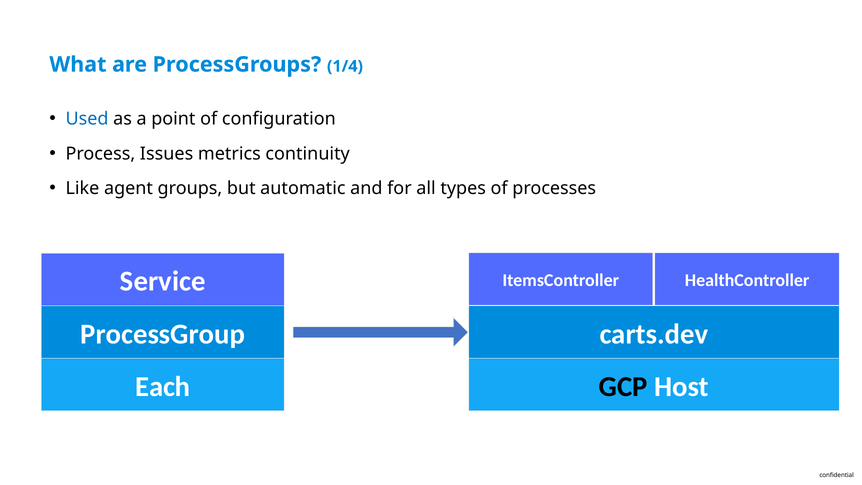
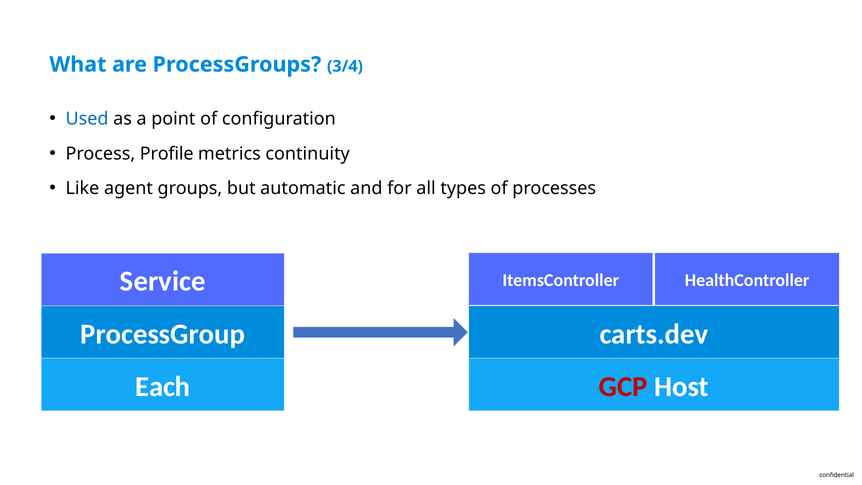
1/4: 1/4 -> 3/4 (345, 66)
Issues: Issues -> Profile (167, 154)
GCP colour: black -> red (623, 387)
